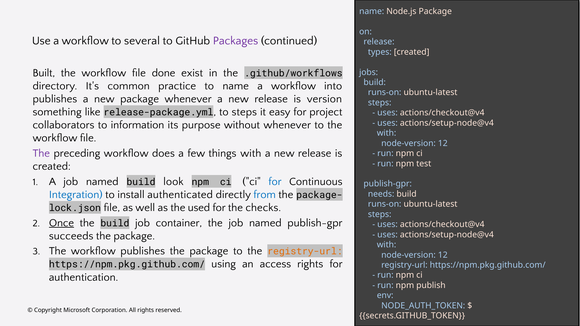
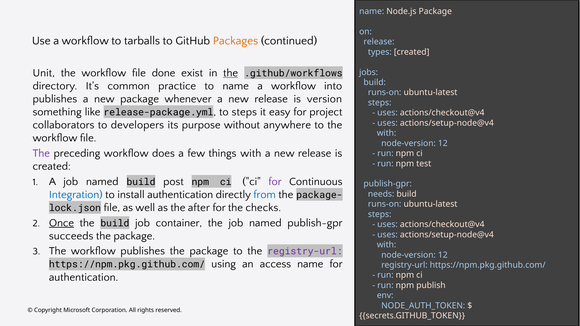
several: several -> tarballs (142, 41)
Packages colour: purple -> orange (236, 41)
Built: Built -> Unit (44, 73)
the underline: none -> present (231, 73)
information: information -> developers (137, 125)
without whenever: whenever -> anywhere (287, 125)
look: look -> post (173, 182)
for colour: blue -> purple (275, 182)
install authenticated: authenticated -> authentication (180, 195)
used: used -> after (199, 208)
registry-url colour: orange -> purple (305, 252)
access rights: rights -> name (310, 264)
